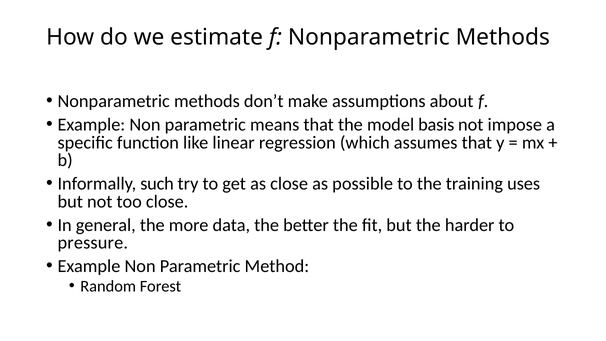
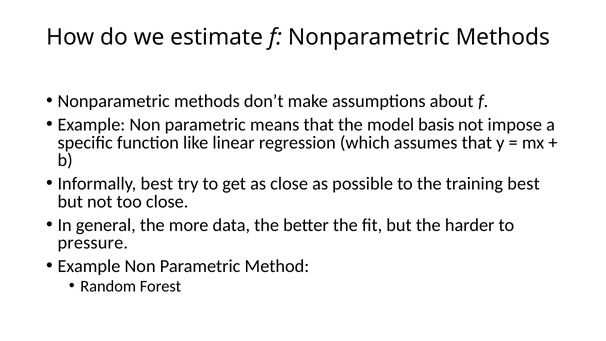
Informally such: such -> best (157, 184)
training uses: uses -> best (524, 184)
